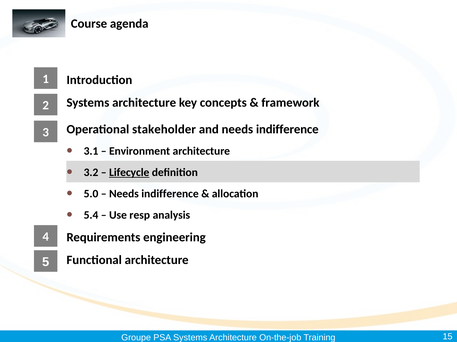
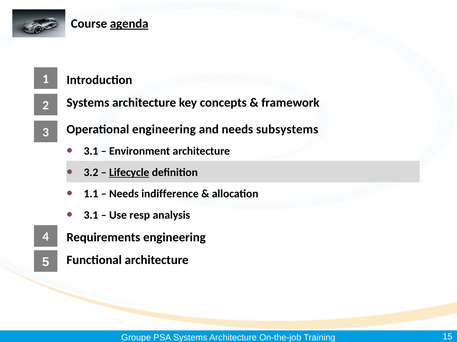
agenda underline: none -> present (129, 24)
Operational stakeholder: stakeholder -> engineering (164, 130)
and needs indifference: indifference -> subsystems (287, 130)
5.0: 5.0 -> 1.1 (91, 194)
5.4: 5.4 -> 3.1 (91, 216)
